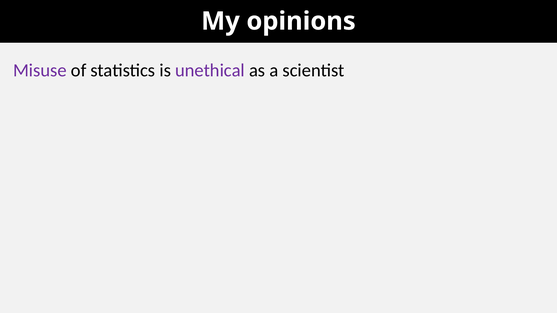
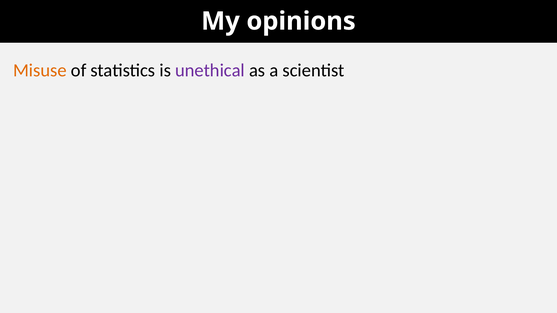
Misuse colour: purple -> orange (40, 70)
